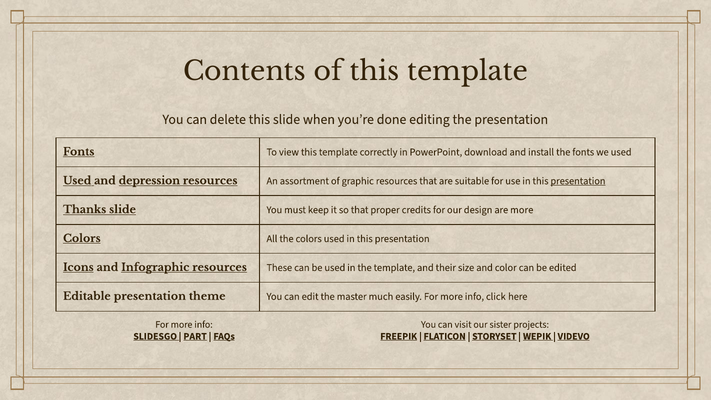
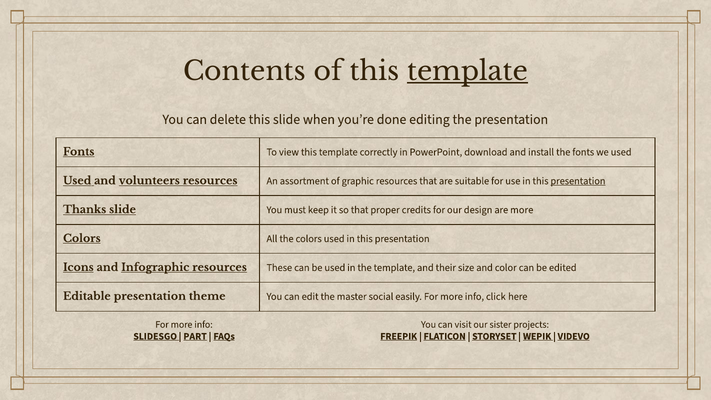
template underline: none -> present (468, 71)
depression: depression -> volunteers (149, 181)
much: much -> social (381, 296)
